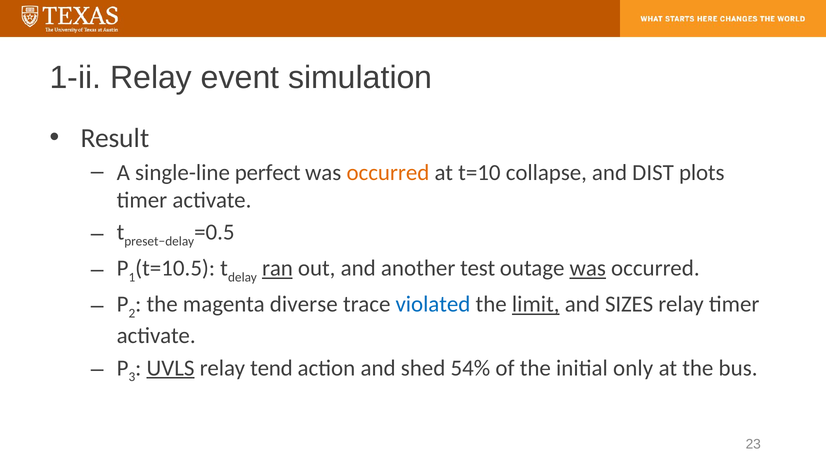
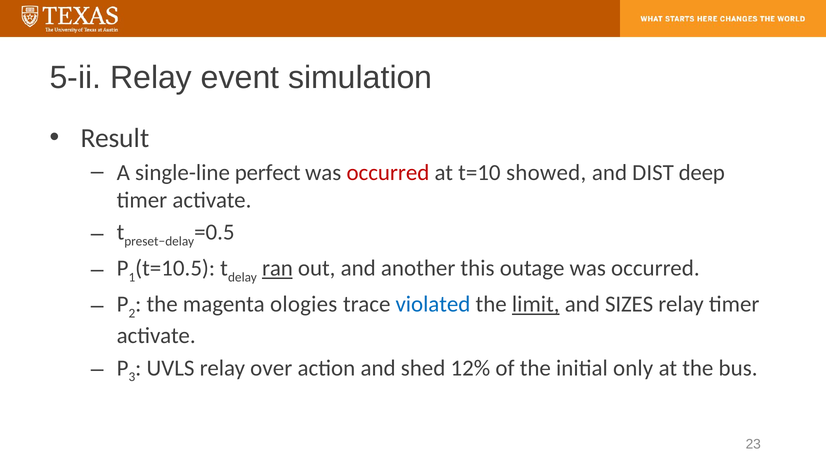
1-ii: 1-ii -> 5-ii (75, 78)
occurred colour: orange -> red (388, 172)
collapse: collapse -> showed (546, 172)
plots: plots -> deep (702, 172)
test: test -> this (478, 268)
was underline: present -> none (588, 268)
diverse: diverse -> ologies (304, 304)
UVLS underline: present -> none (170, 368)
tend: tend -> over (271, 368)
54%: 54% -> 12% (470, 368)
